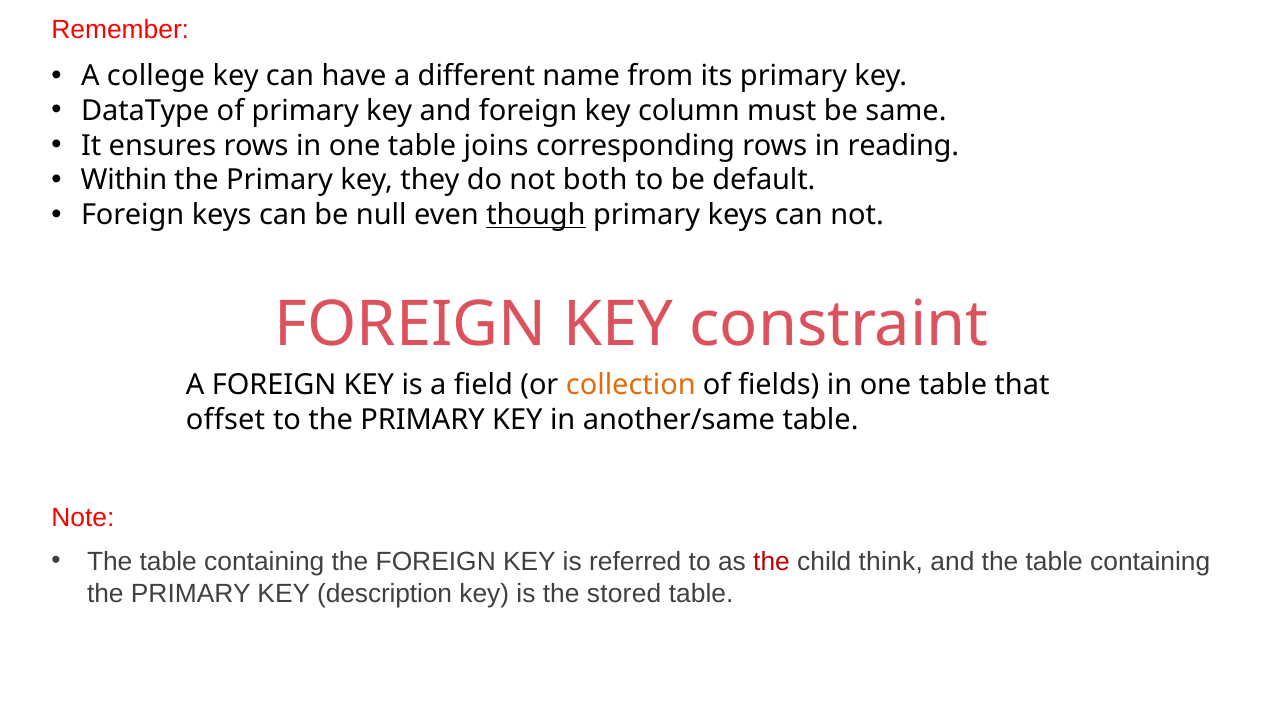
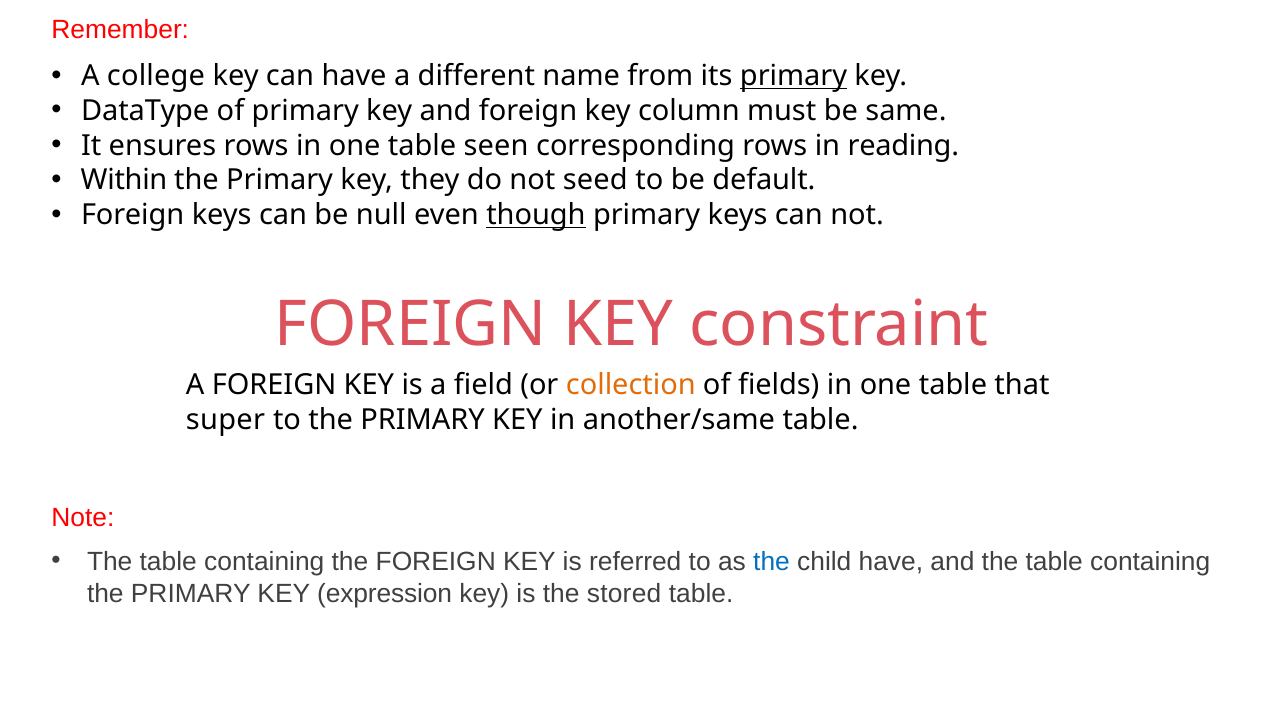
primary underline: none -> present (794, 76)
joins: joins -> seen (496, 146)
both: both -> seed (595, 180)
offset: offset -> super (225, 420)
the colour: red -> blue (772, 562)
child think: think -> have (891, 562)
description: description -> expression (385, 593)
